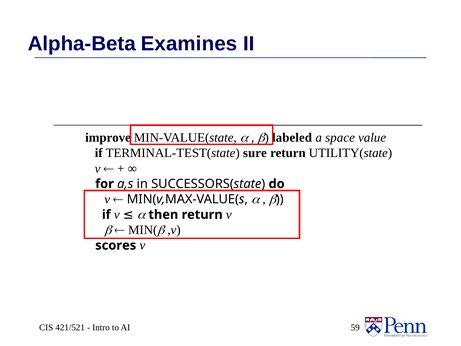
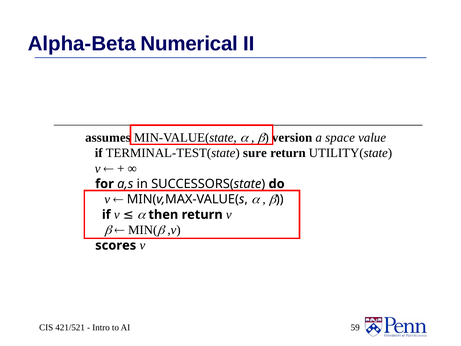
Examines: Examines -> Numerical (189, 44)
improve: improve -> assumes (108, 138)
labeled: labeled -> version (292, 138)
